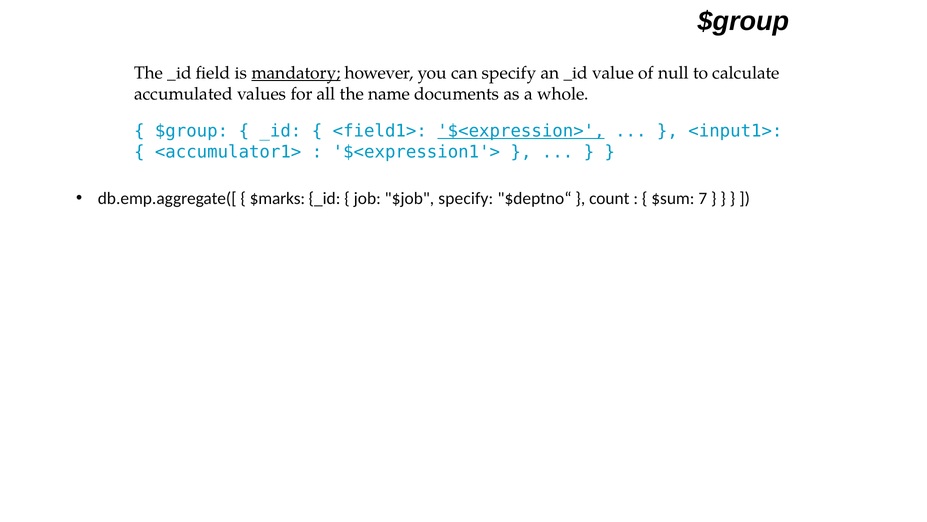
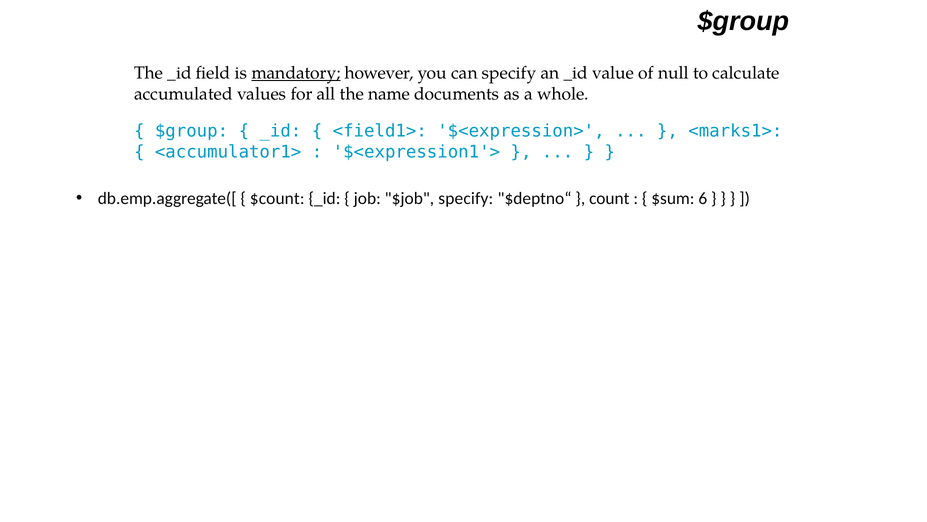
$<expression> underline: present -> none (521, 131)
<input1>: <input1> -> <marks1> (735, 131)
$marks: $marks -> $count (277, 198)
7: 7 -> 6 (703, 198)
